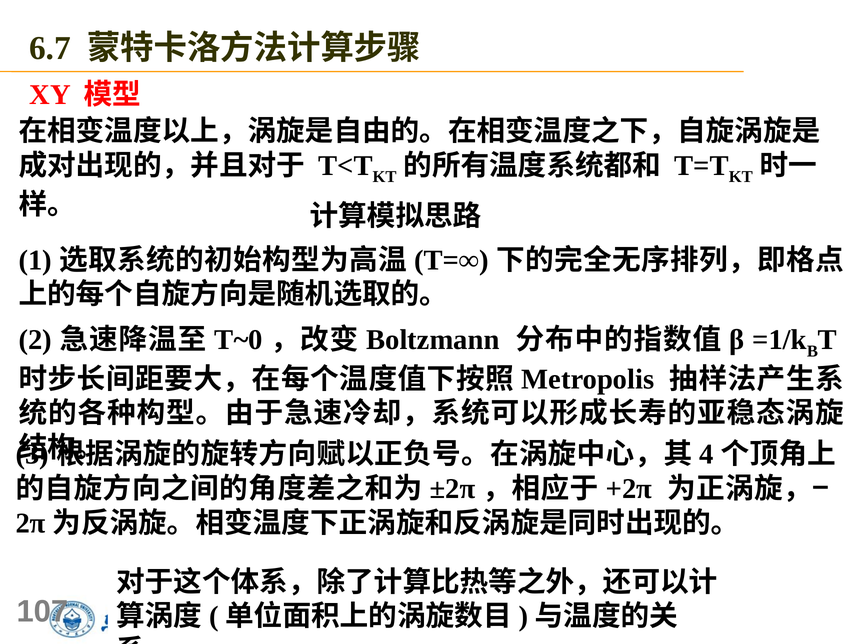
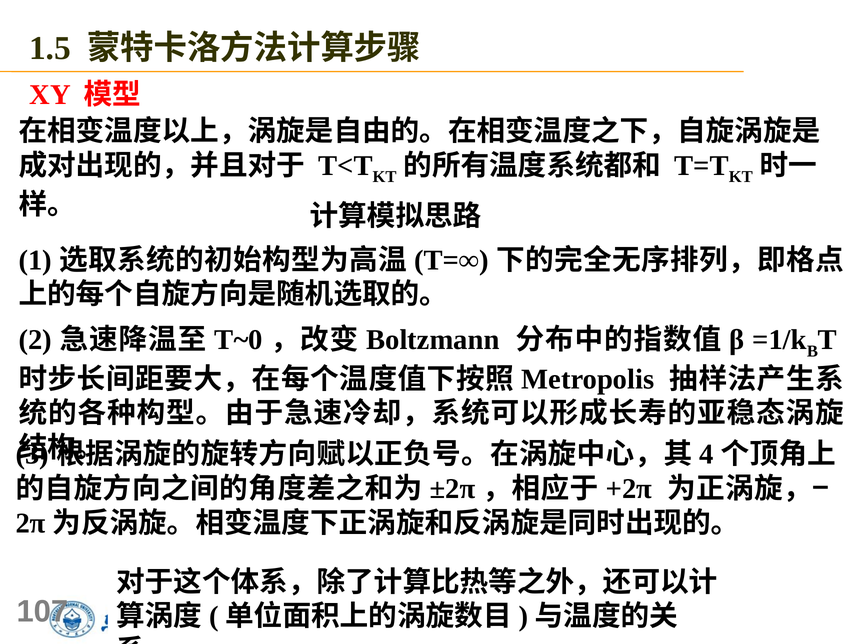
6.7: 6.7 -> 1.5 (50, 48)
